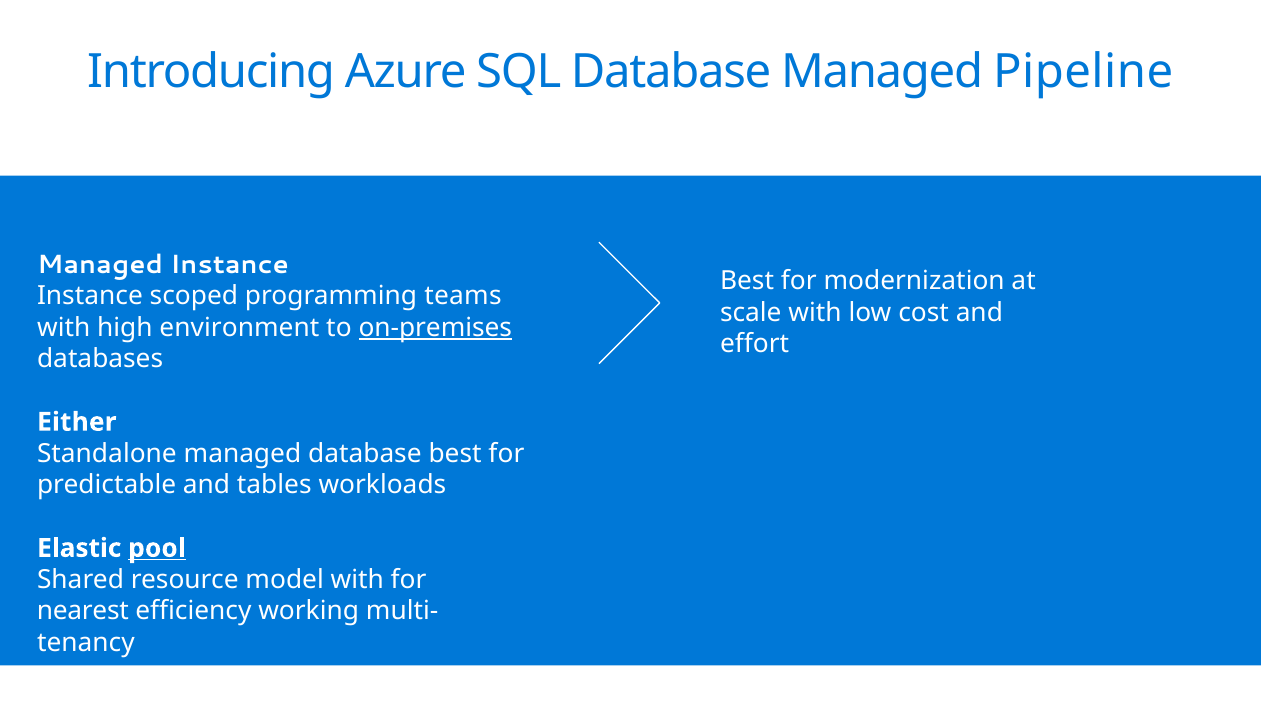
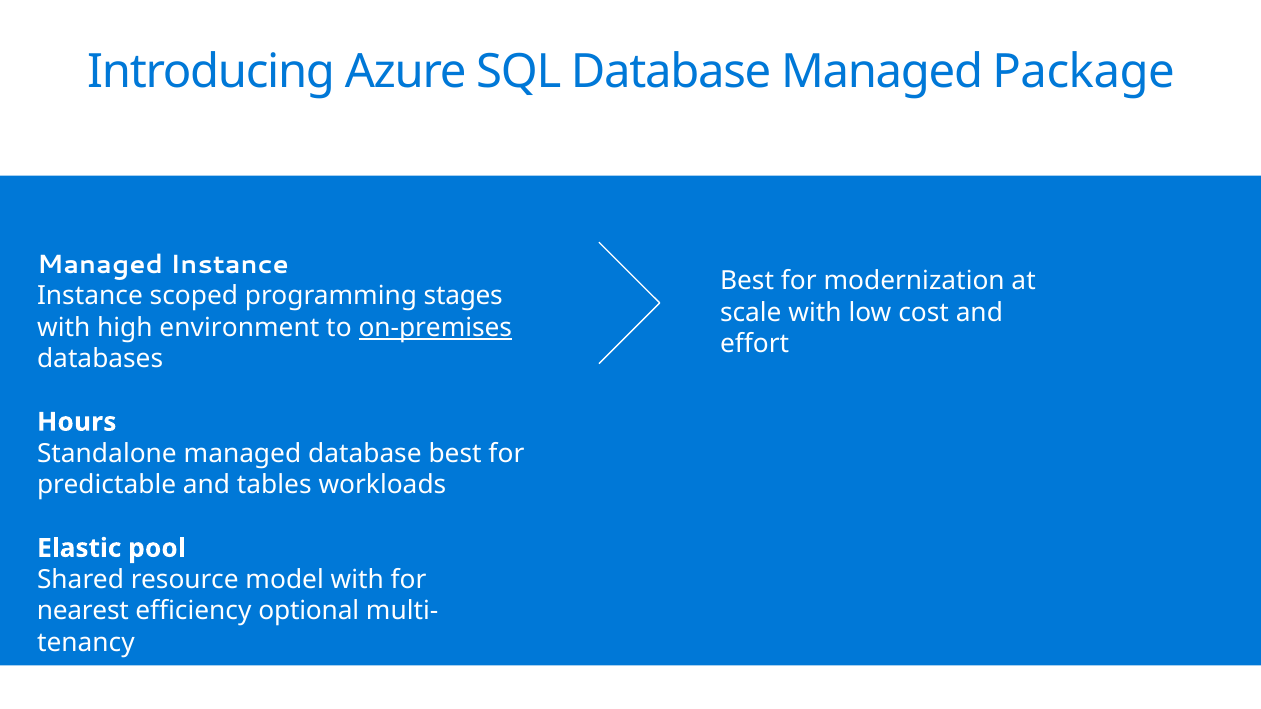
Pipeline: Pipeline -> Package (1084, 72)
teams: teams -> stages (463, 296)
Either: Either -> Hours (77, 422)
pool underline: present -> none (157, 548)
working: working -> optional (309, 611)
